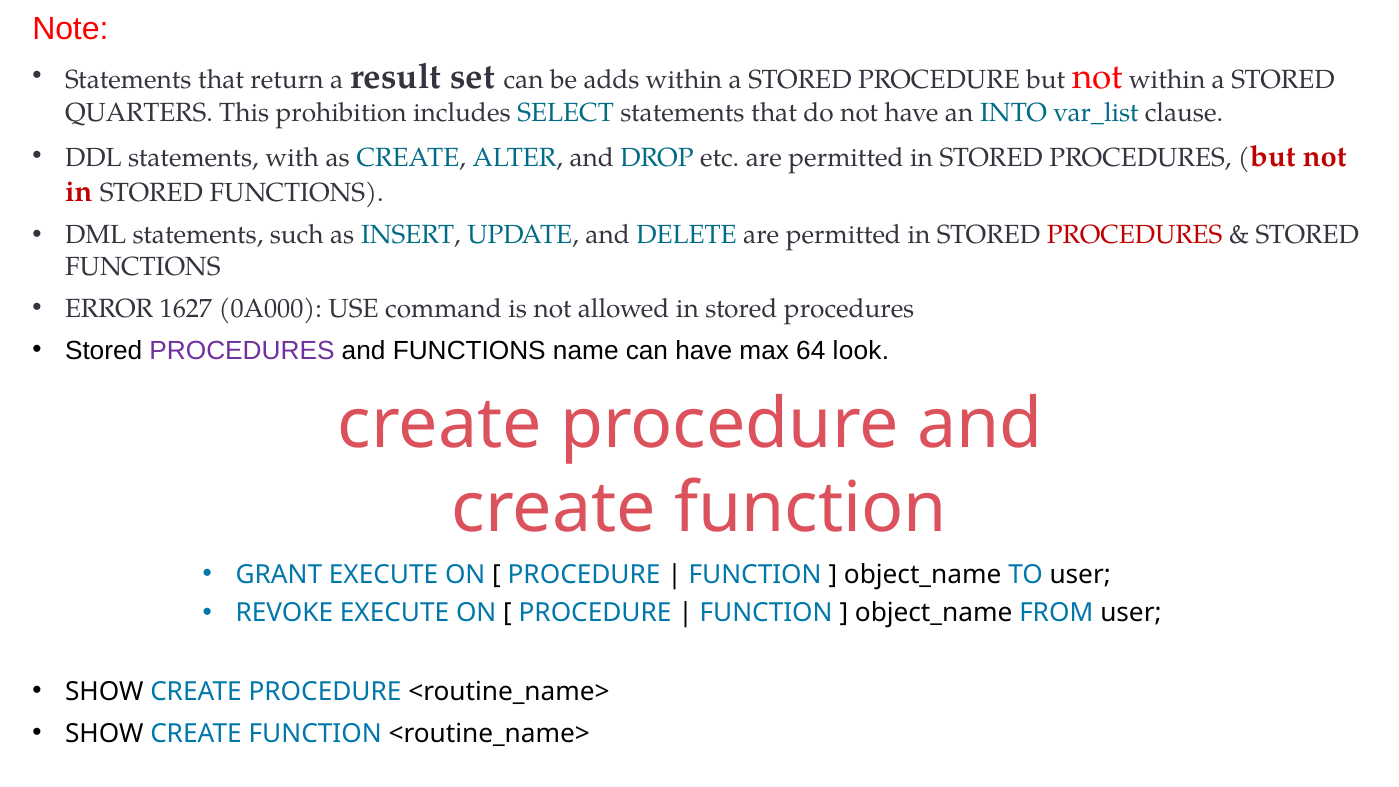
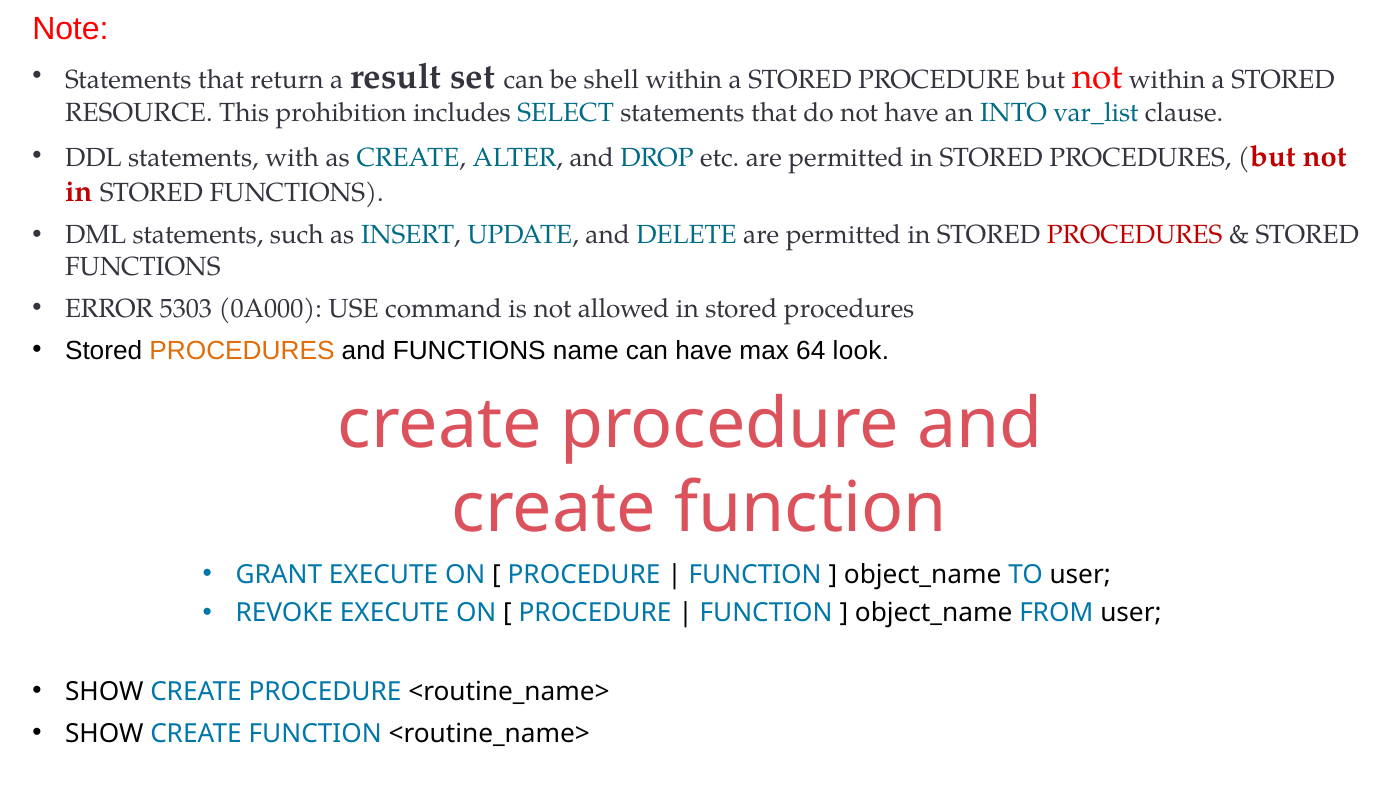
adds: adds -> shell (611, 79)
QUARTERS: QUARTERS -> RESOURCE (139, 113)
1627: 1627 -> 5303 (186, 309)
PROCEDURES colour: purple -> orange (242, 351)
